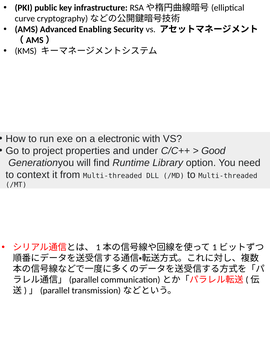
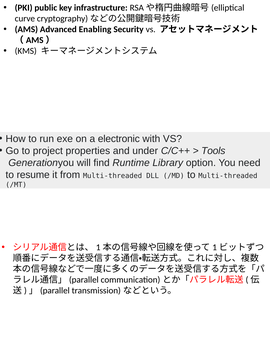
Good: Good -> Tools (213, 151)
context: context -> resume (33, 175)
